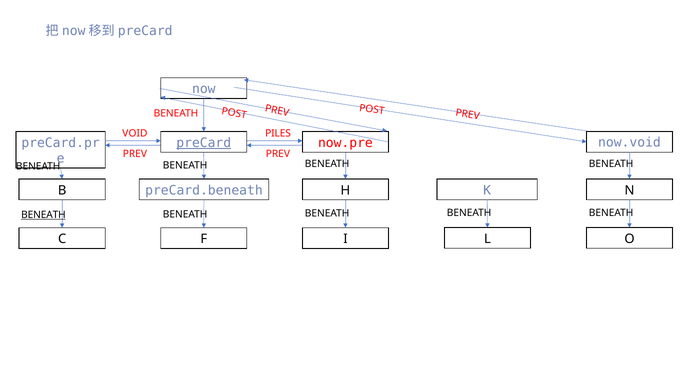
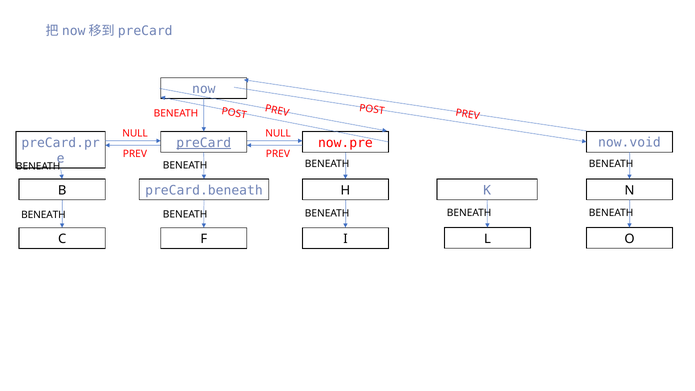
VOID: VOID -> NULL (135, 133)
PILES: PILES -> NULL (278, 133)
BENEATH underline: present -> none (43, 215)
